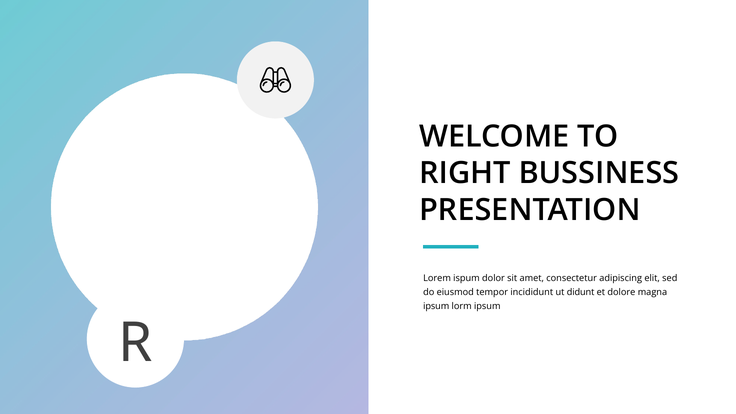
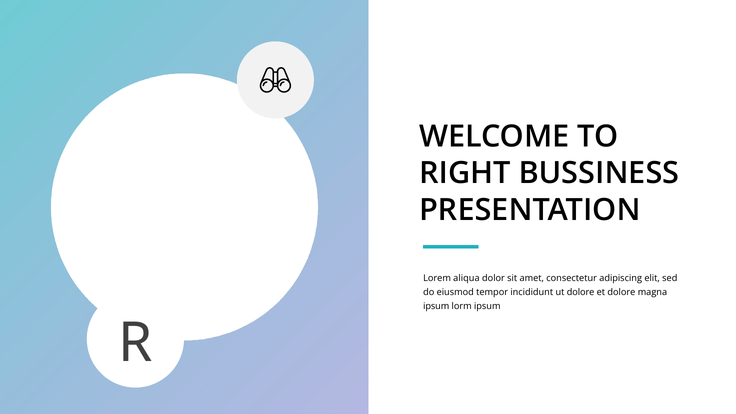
ispum: ispum -> aliqua (466, 278)
ut didunt: didunt -> dolore (581, 292)
